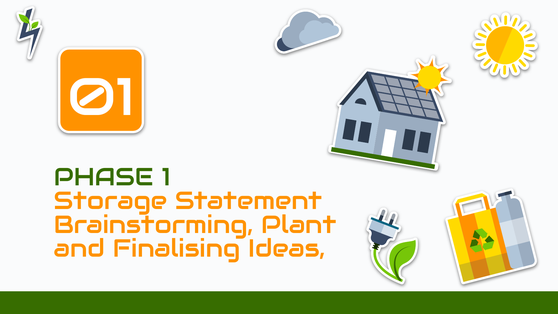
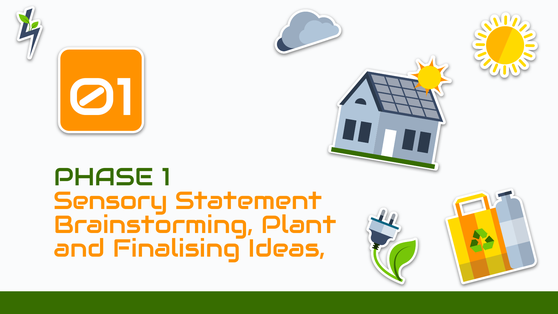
Storage: Storage -> Sensory (111, 201)
